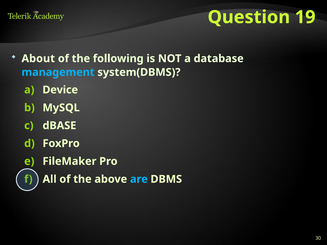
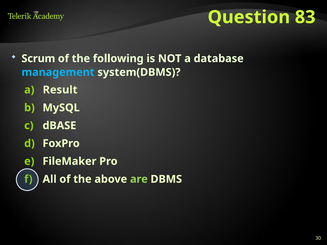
19: 19 -> 83 (305, 17)
About: About -> Scrum (38, 59)
Device: Device -> Result (60, 90)
are colour: light blue -> light green (139, 179)
